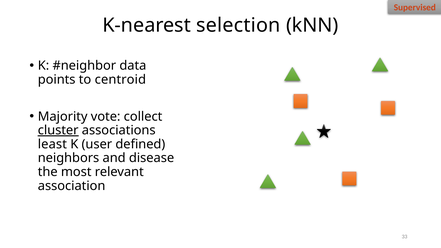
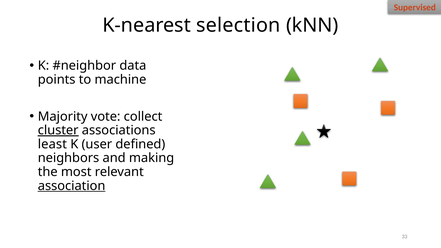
centroid: centroid -> machine (120, 80)
disease: disease -> making (152, 158)
association underline: none -> present (72, 186)
